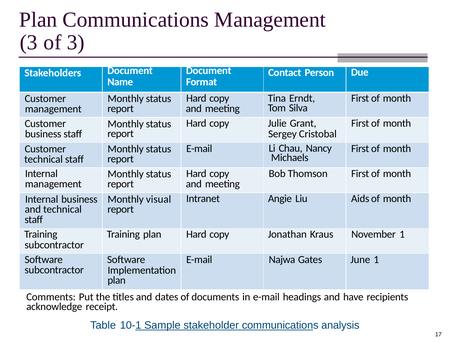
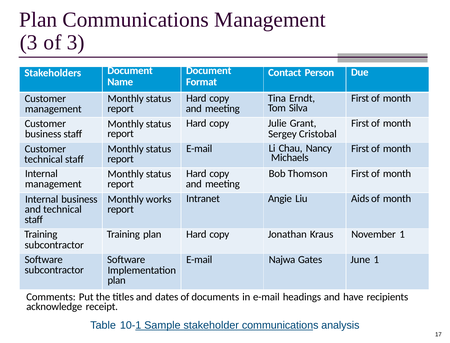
visual: visual -> works (159, 199)
